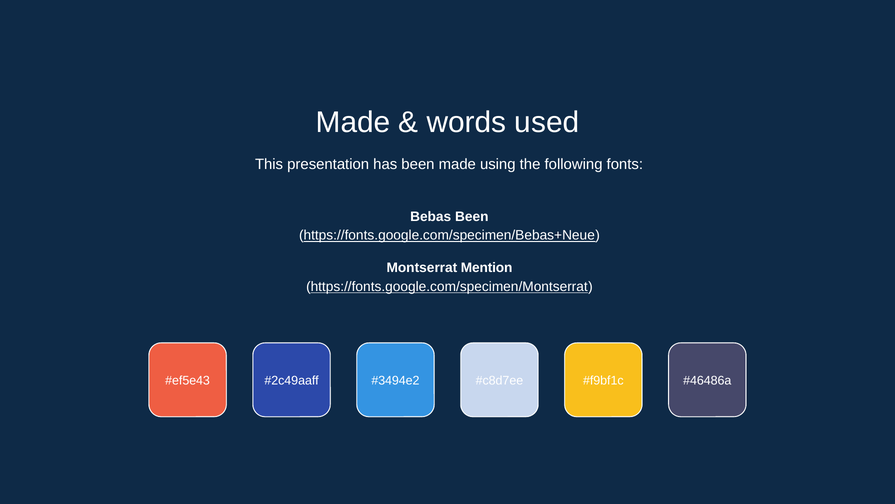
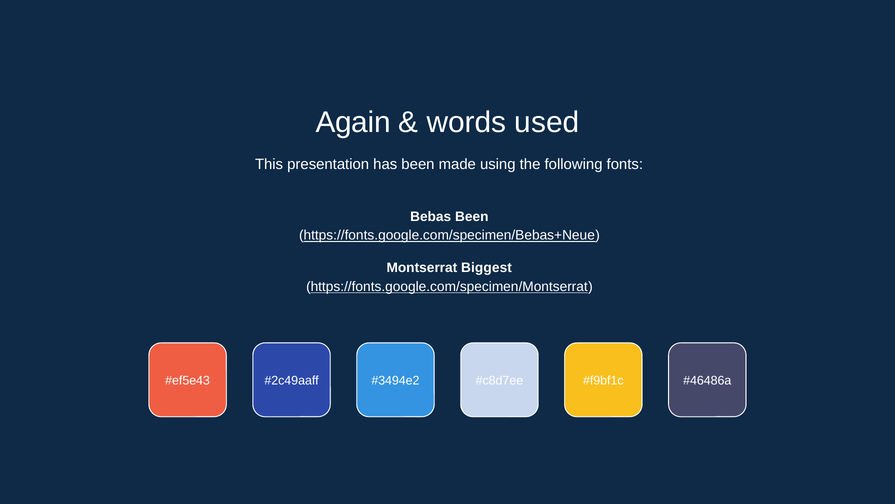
Made: Made -> Again (353, 122)
Mention: Mention -> Biggest (486, 268)
